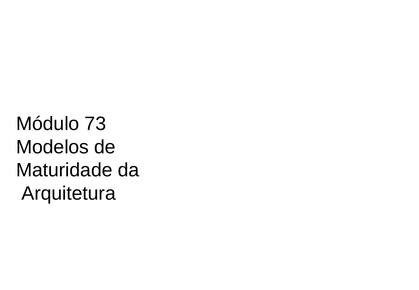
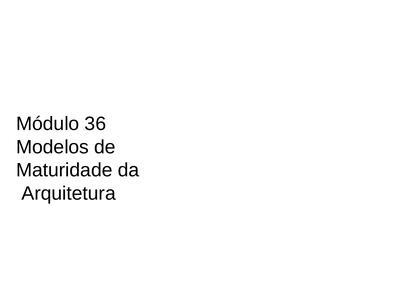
73: 73 -> 36 (95, 124)
